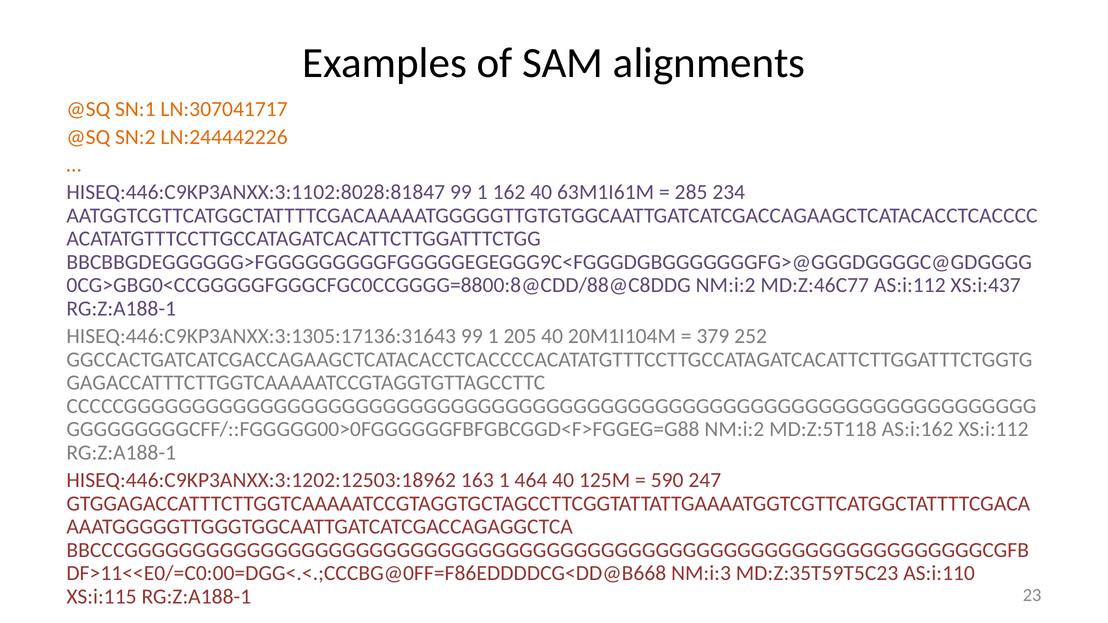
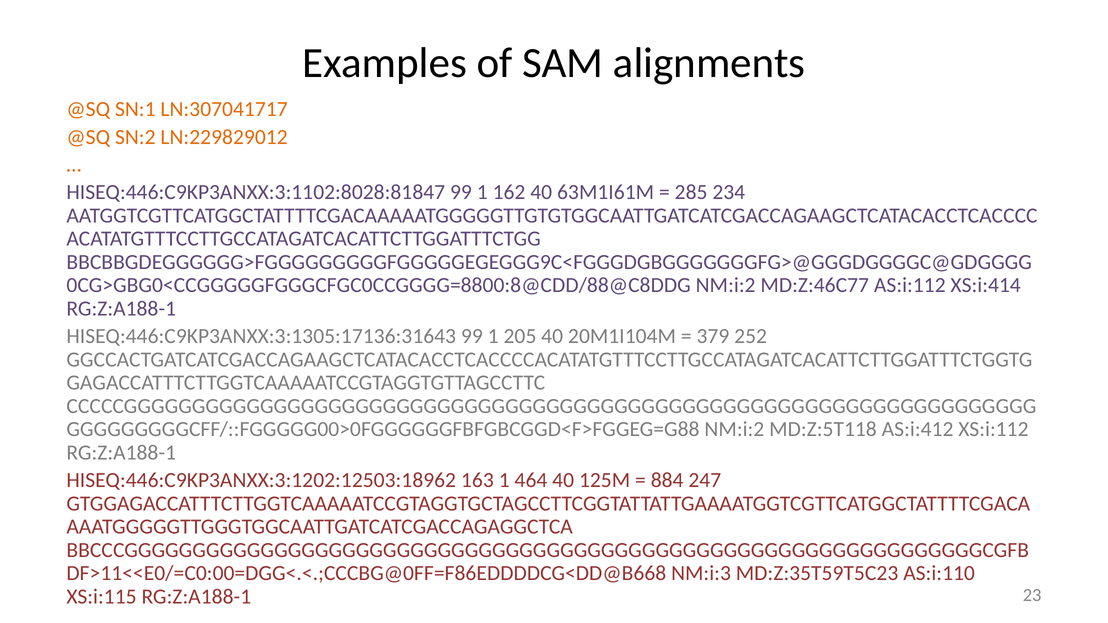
LN:244442226: LN:244442226 -> LN:229829012 (224, 137)
XS:i:437: XS:i:437 -> XS:i:414 (986, 285)
AS:i:162: AS:i:162 -> AS:i:412 (918, 429)
590: 590 -> 884 (667, 480)
